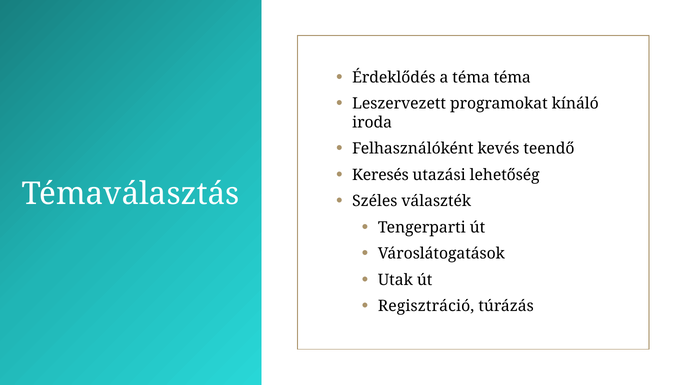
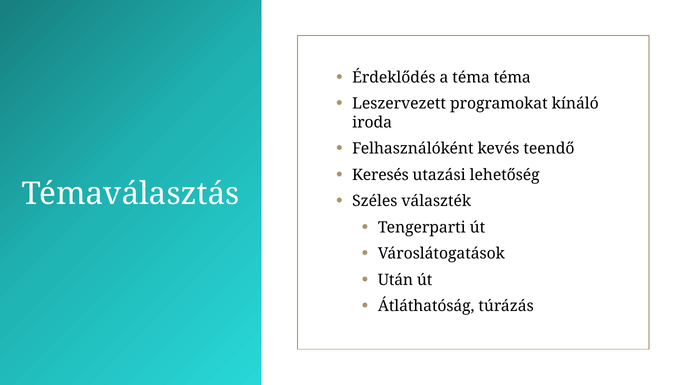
Utak: Utak -> Után (395, 280)
Regisztráció: Regisztráció -> Átláthatóság (426, 306)
